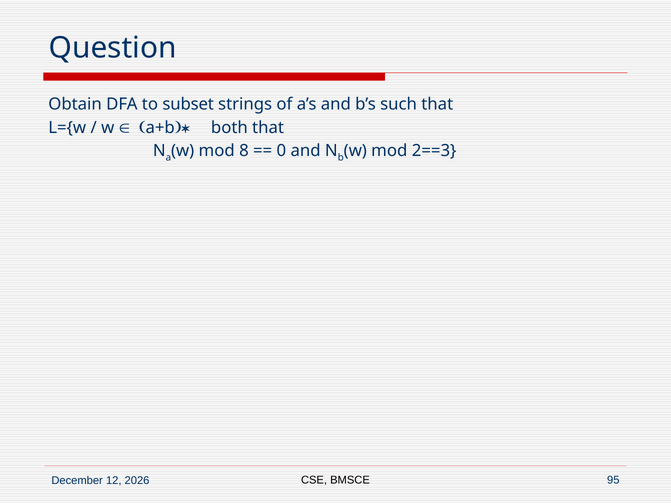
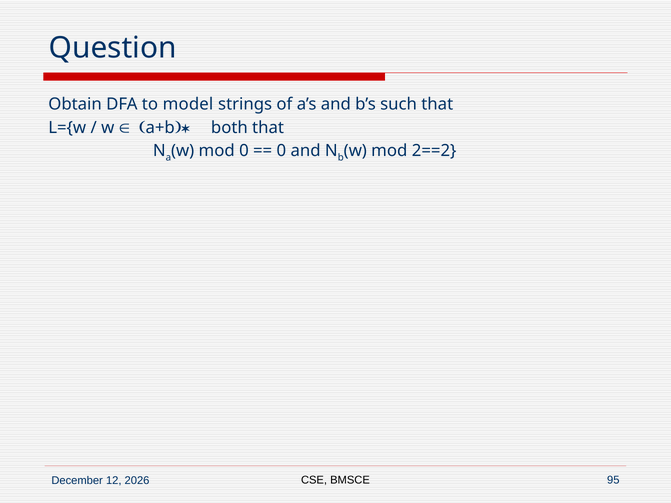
subset: subset -> model (188, 104)
mod 8: 8 -> 0 (244, 151)
2==3: 2==3 -> 2==2 (434, 151)
